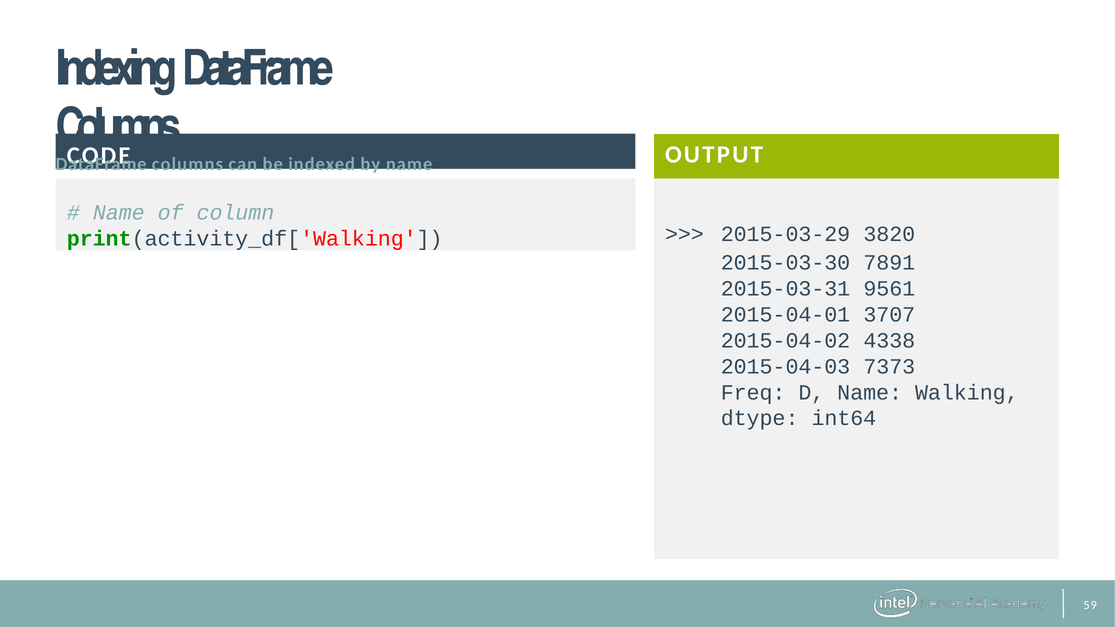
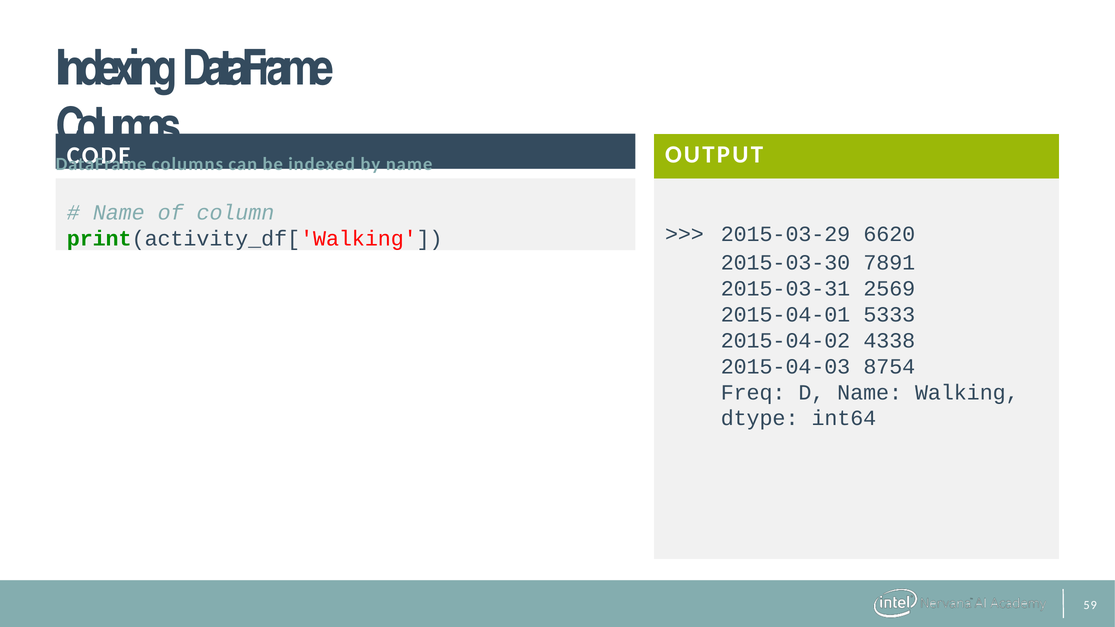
3820: 3820 -> 6620 (889, 234)
9561: 9561 -> 2569 (889, 289)
3707: 3707 -> 5333 (889, 315)
7373: 7373 -> 8754 (889, 367)
